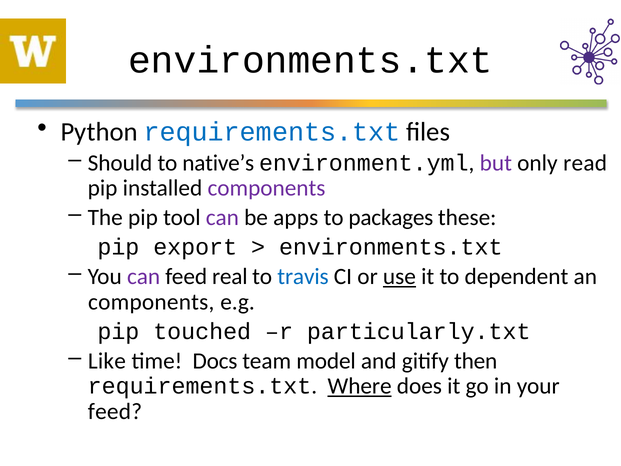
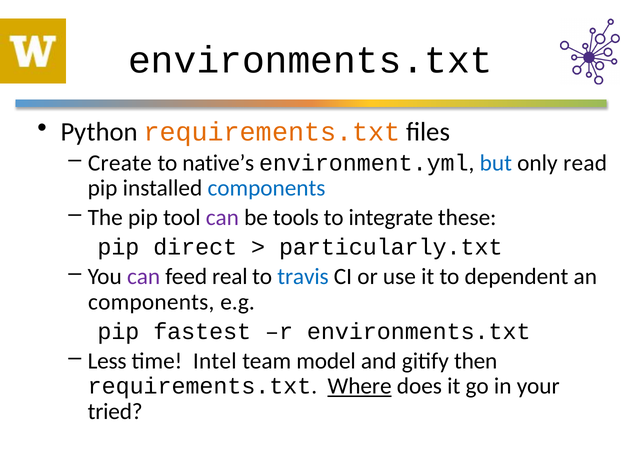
requirements.txt colour: blue -> orange (272, 132)
Should: Should -> Create (120, 163)
but colour: purple -> blue (496, 163)
components colour: purple -> blue (266, 188)
apps: apps -> tools (296, 217)
packages: packages -> integrate (391, 217)
export: export -> direct (195, 247)
environments.txt: environments.txt -> particularly.txt (391, 247)
use underline: present -> none (399, 277)
touched: touched -> fastest (202, 331)
r particularly.txt: particularly.txt -> environments.txt (419, 331)
Like: Like -> Less (107, 361)
Docs: Docs -> Intel (215, 361)
feed: feed -> tried (115, 411)
